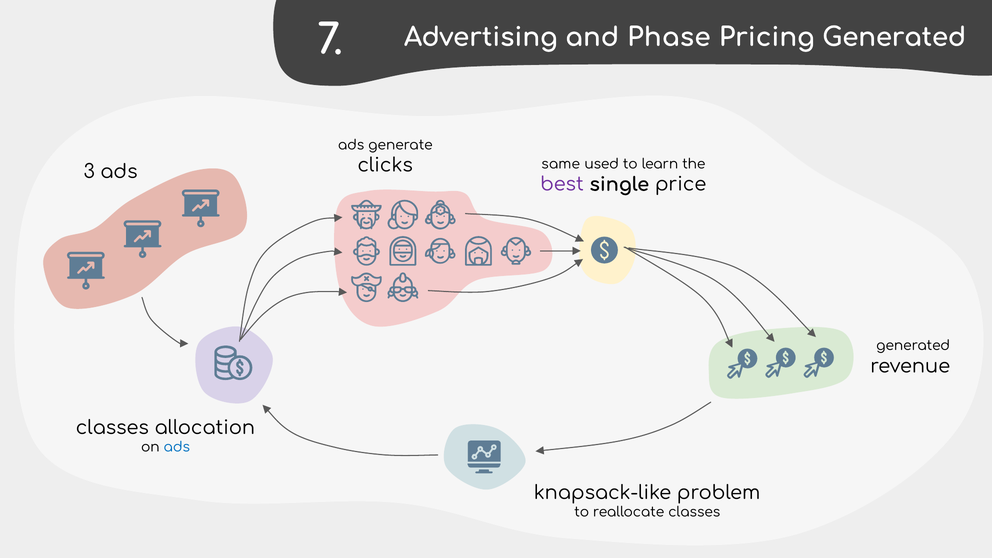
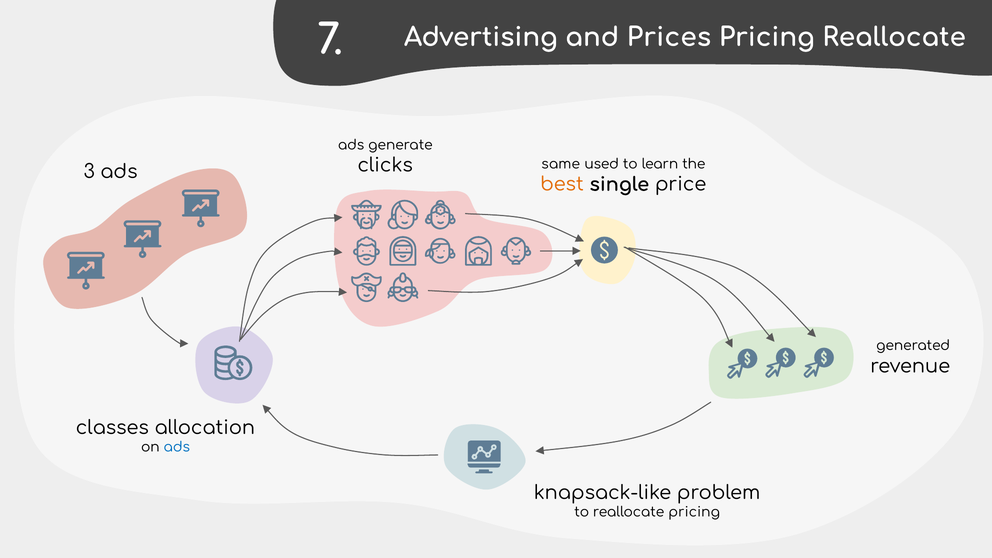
Phase: Phase -> Prices (669, 37)
Pricing Generated: Generated -> Reallocate (894, 37)
best colour: purple -> orange (562, 185)
reallocate classes: classes -> pricing (694, 512)
